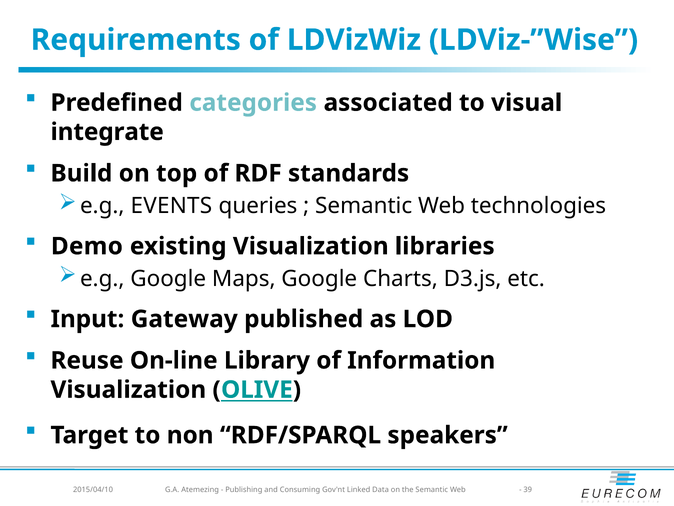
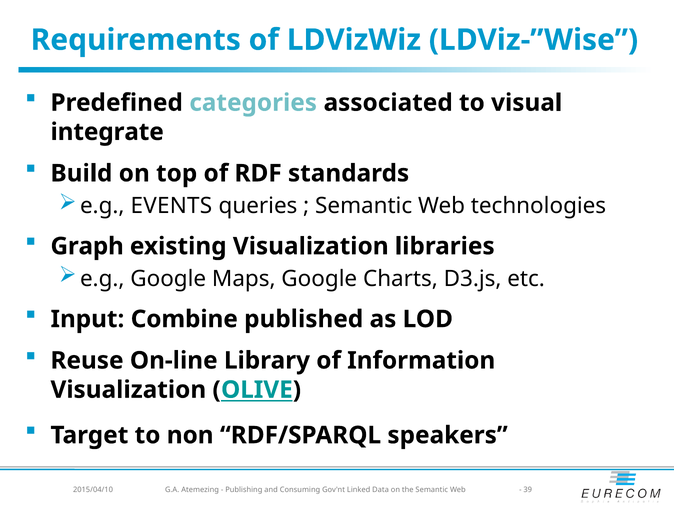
Demo: Demo -> Graph (87, 246)
Gateway: Gateway -> Combine (184, 319)
